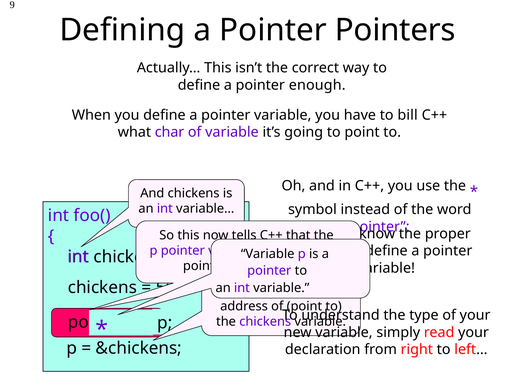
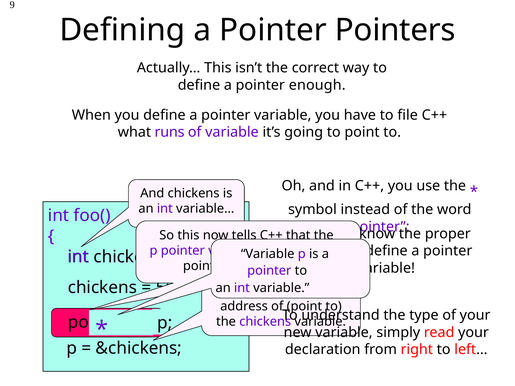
bill: bill -> file (408, 115)
char: char -> runs (170, 132)
